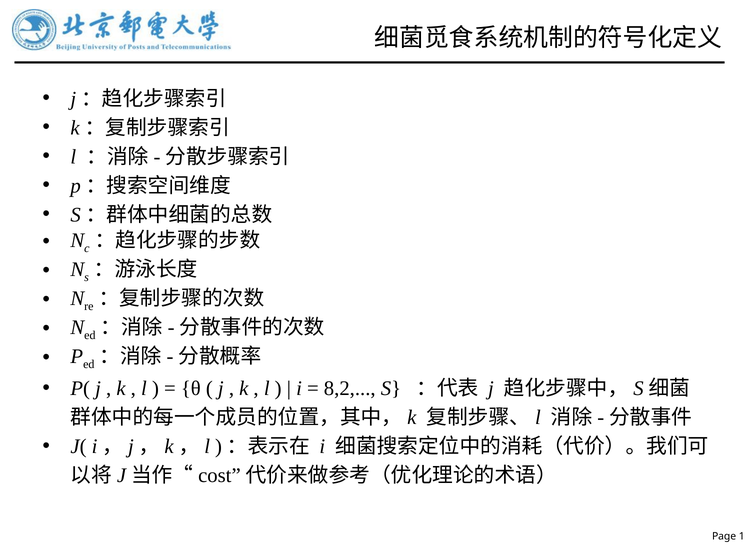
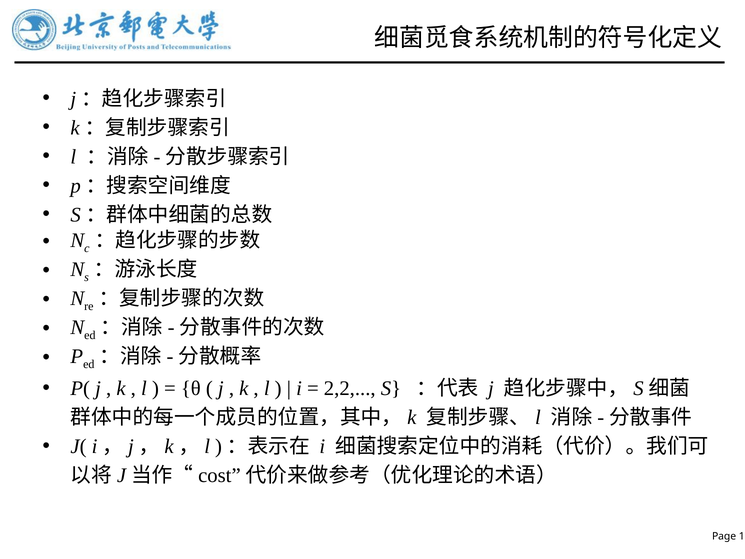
8,2: 8,2 -> 2,2 (350, 388)
